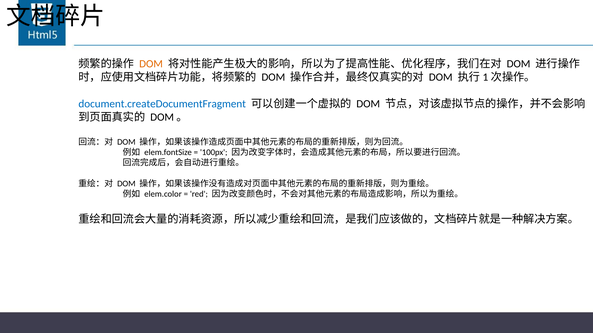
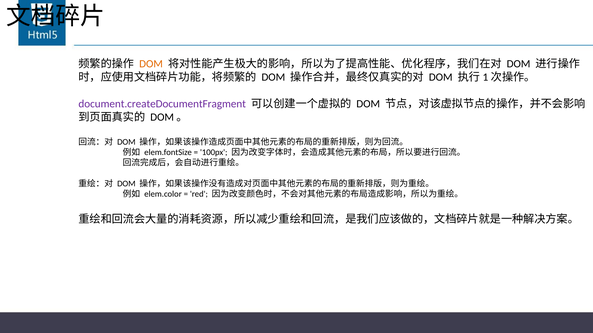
document.createDocumentFragment colour: blue -> purple (162, 104)
